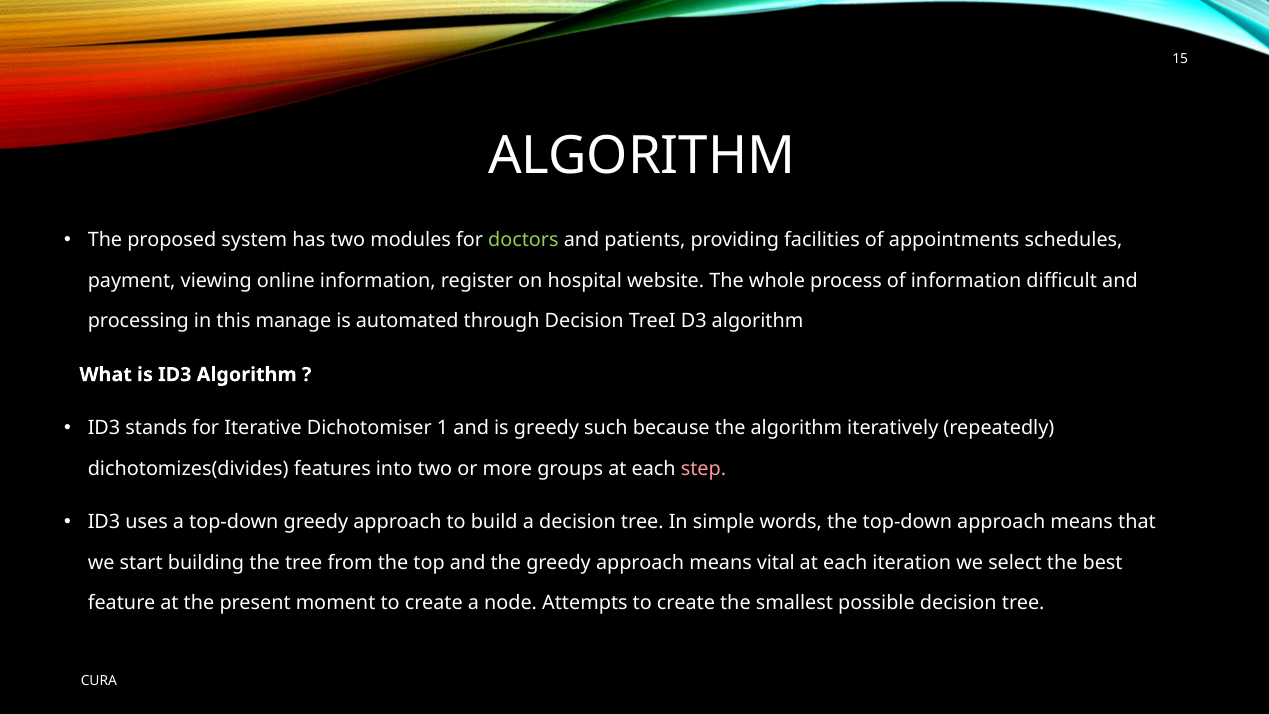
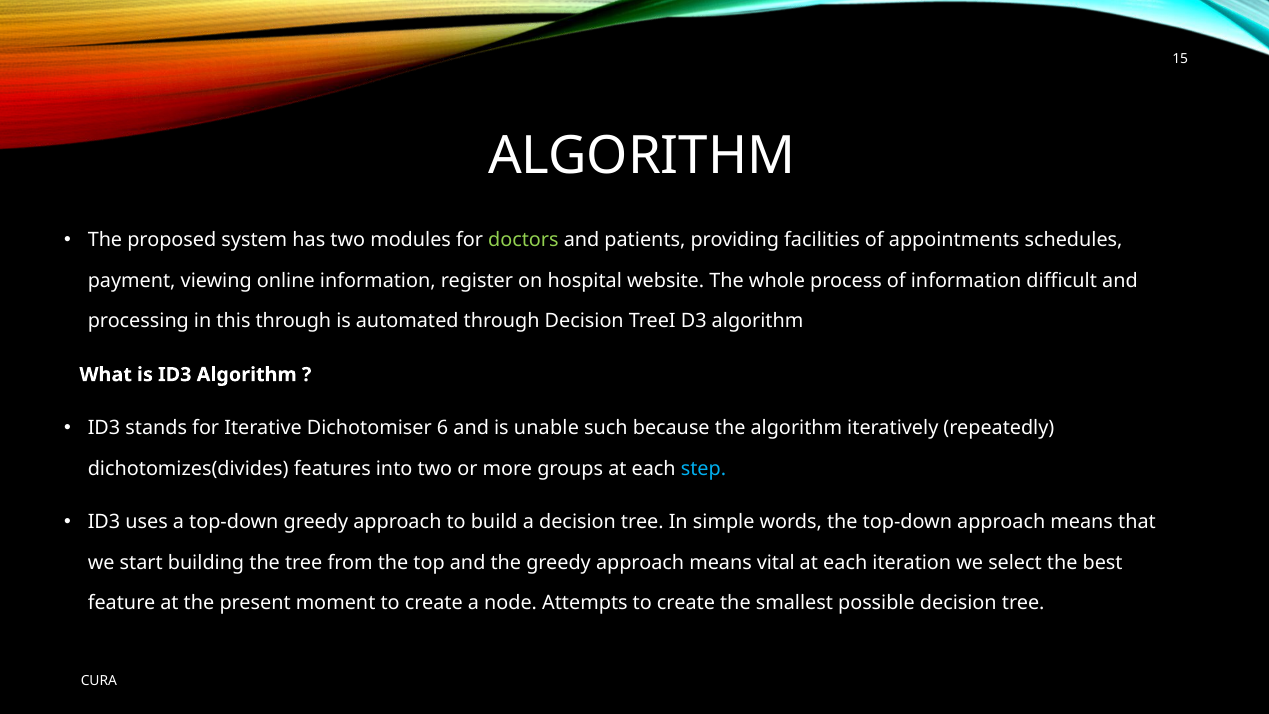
this manage: manage -> through (293, 321)
1: 1 -> 6 (443, 428)
is greedy: greedy -> unable (546, 428)
step colour: pink -> light blue (703, 469)
